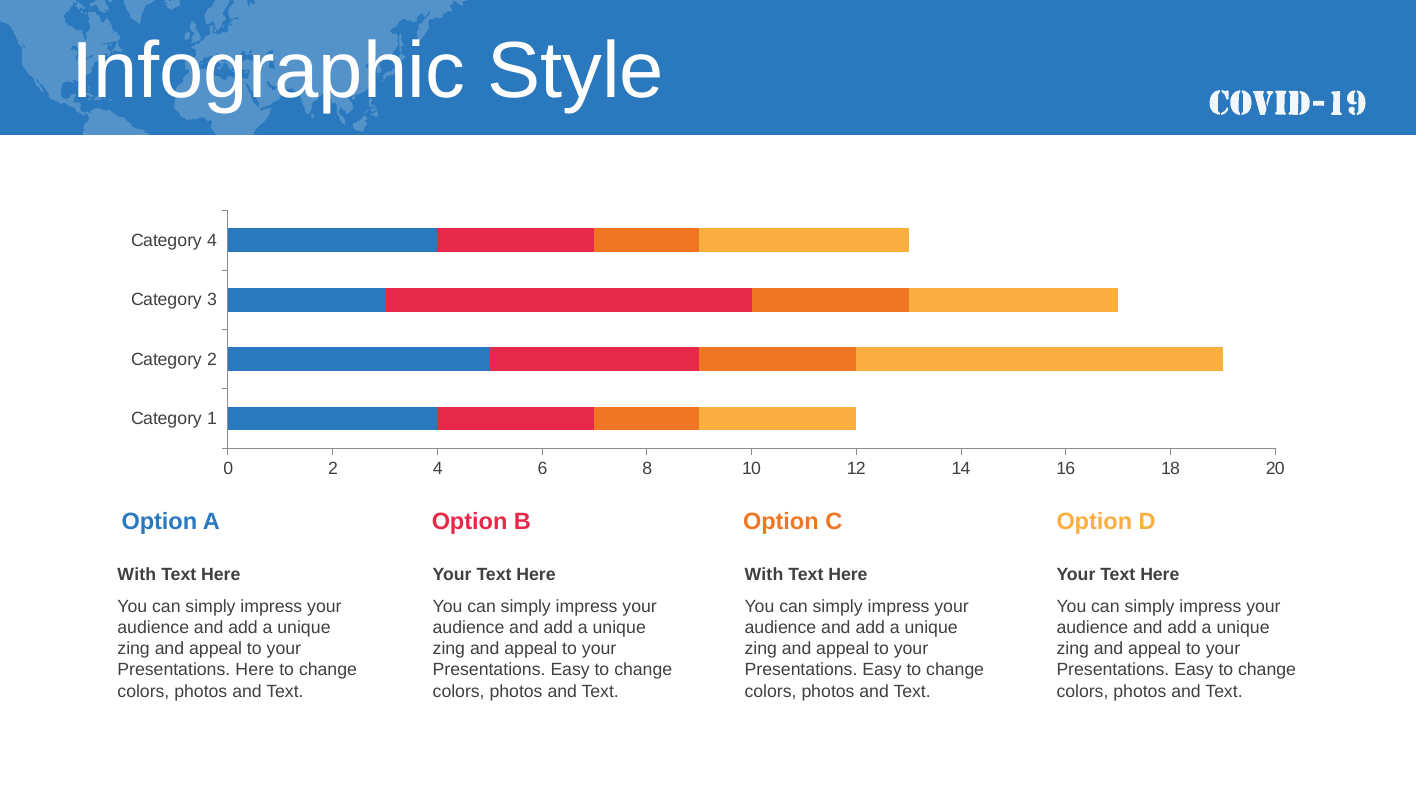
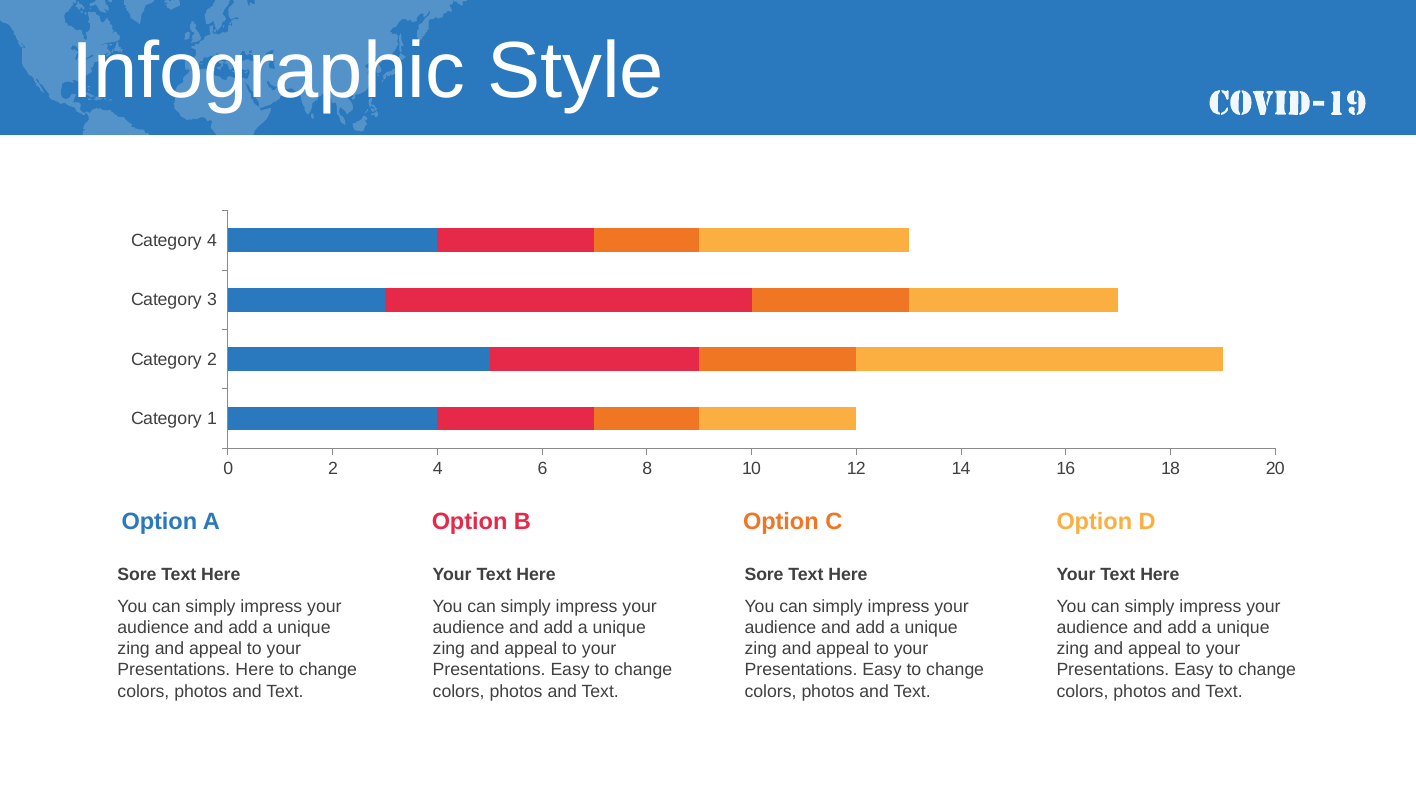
With: With -> Sore (137, 575)
With: With -> Sore (764, 575)
